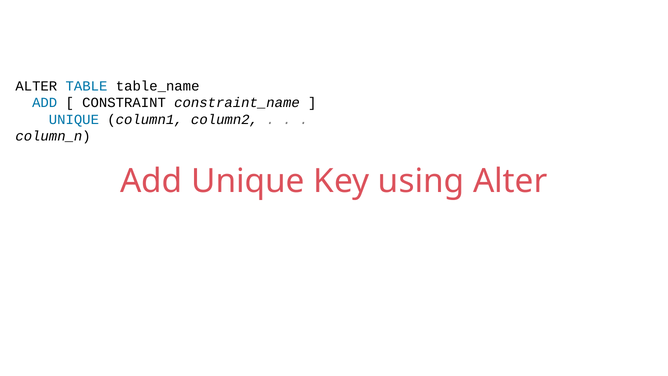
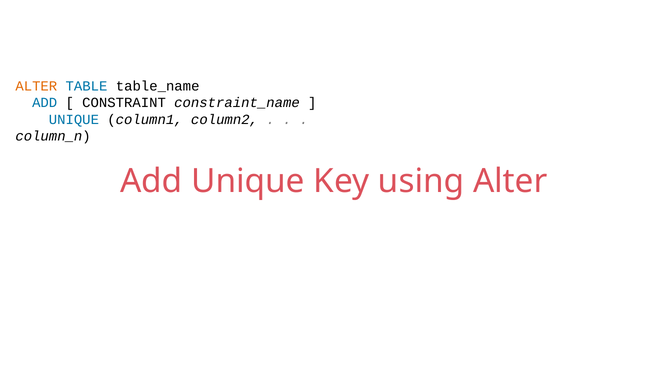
ALTER colour: black -> orange (36, 86)
